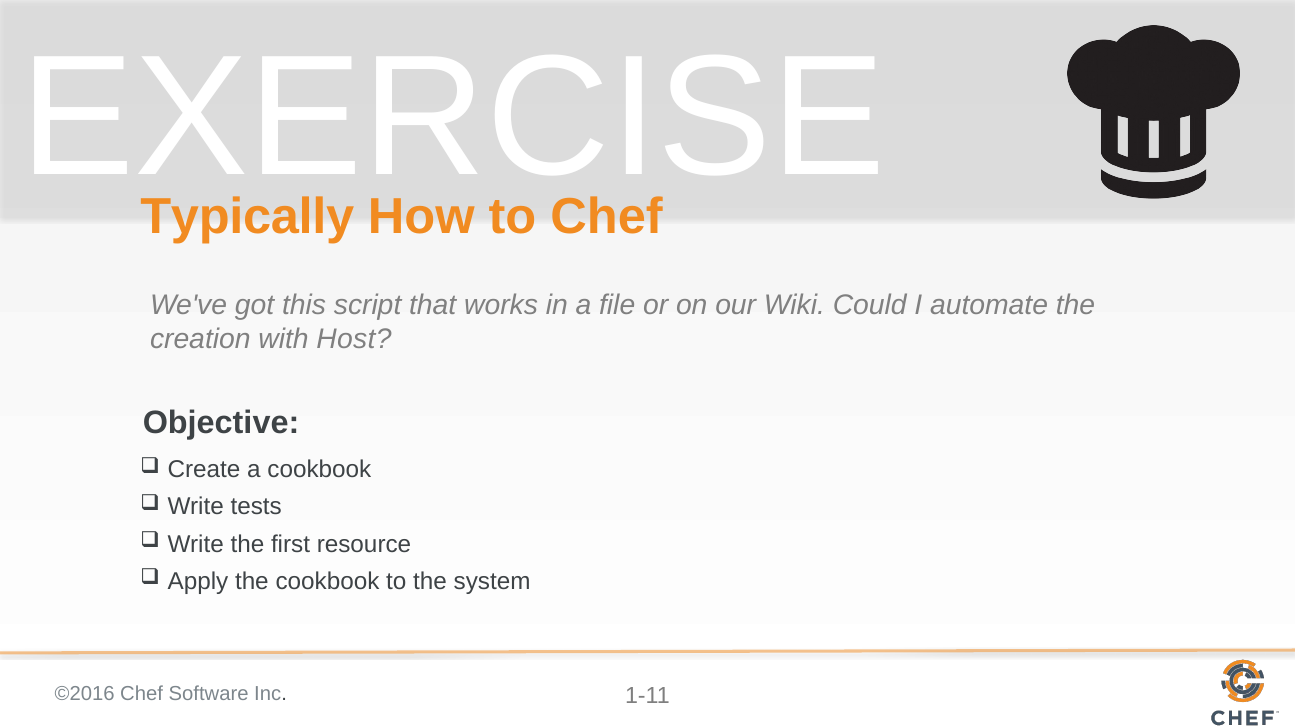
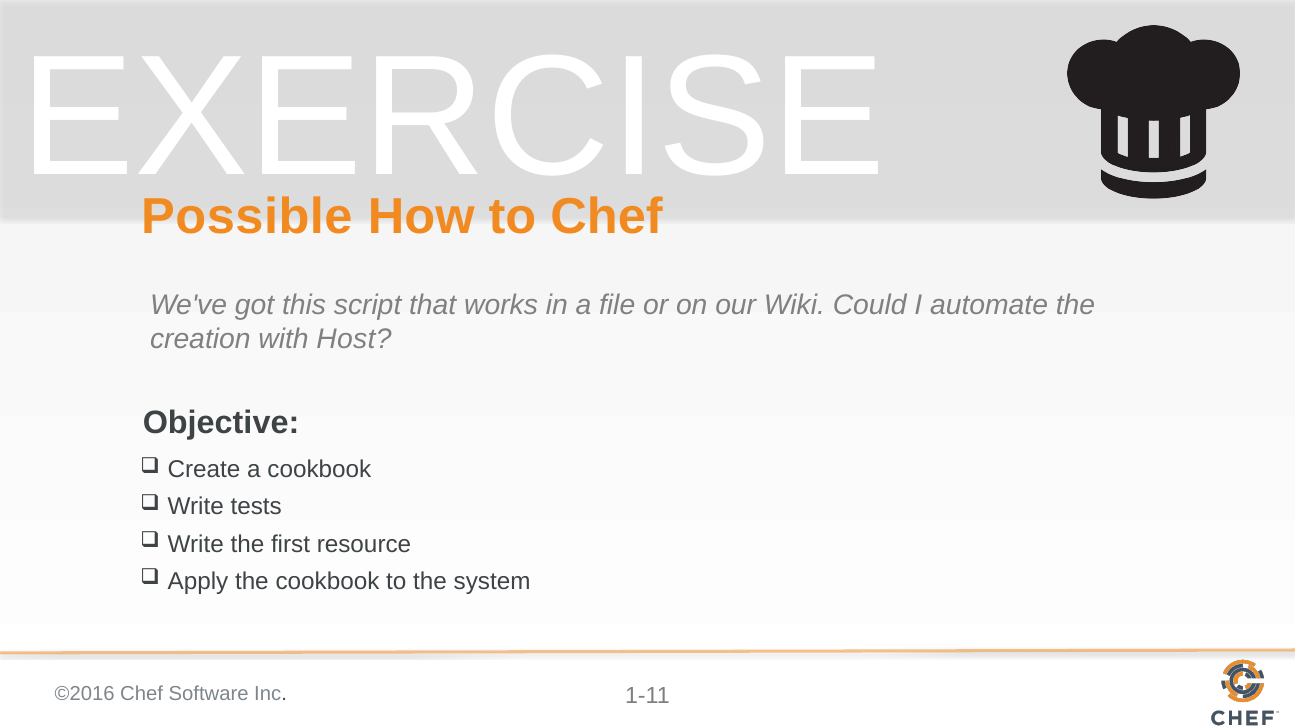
Typically: Typically -> Possible (247, 217)
